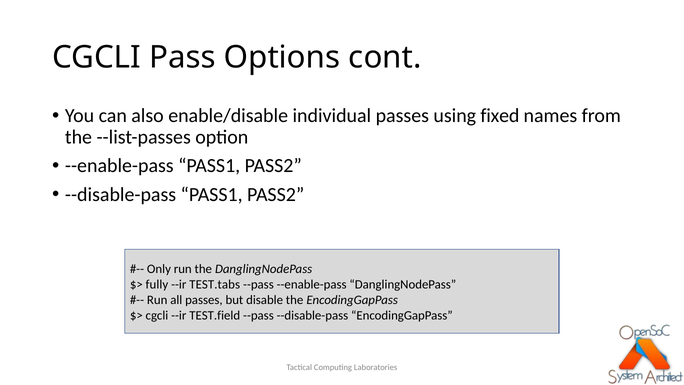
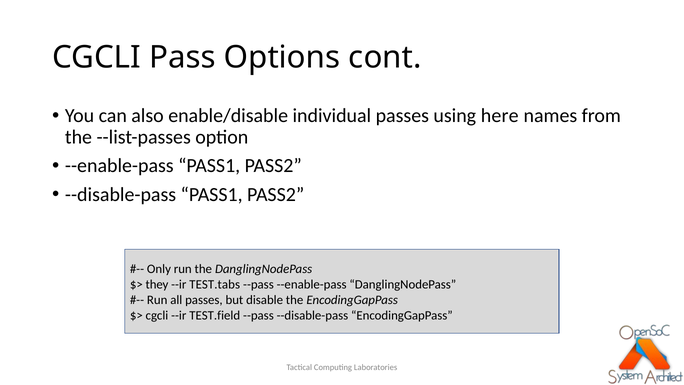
fixed: fixed -> here (500, 116)
fully: fully -> they (157, 284)
